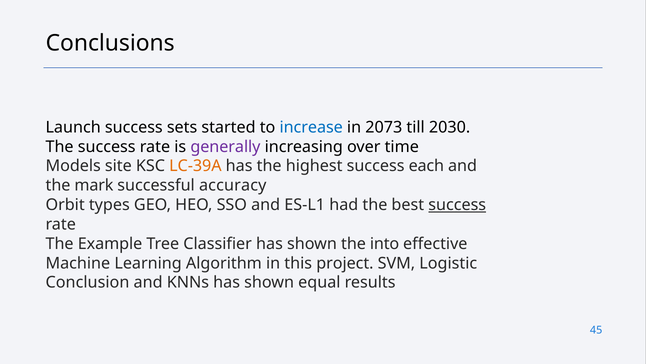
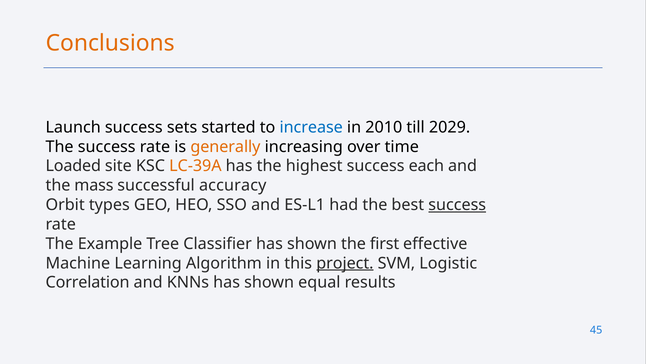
Conclusions colour: black -> orange (110, 43)
2073: 2073 -> 2010 (384, 127)
2030: 2030 -> 2029 (450, 127)
generally colour: purple -> orange (225, 146)
Models: Models -> Loaded (73, 166)
mark: mark -> mass (94, 185)
into: into -> first (385, 243)
project underline: none -> present (345, 263)
Conclusion: Conclusion -> Correlation (88, 282)
